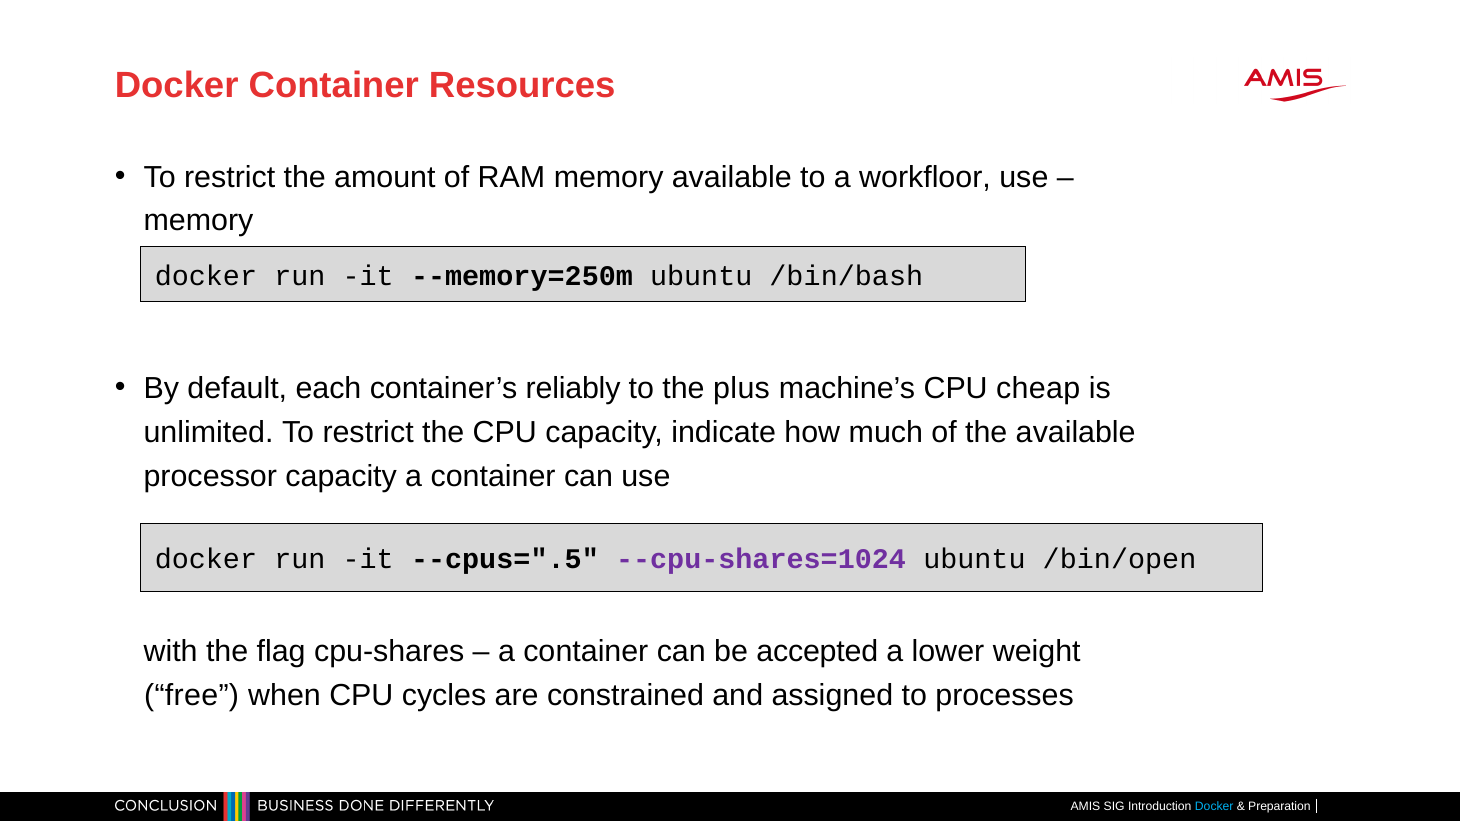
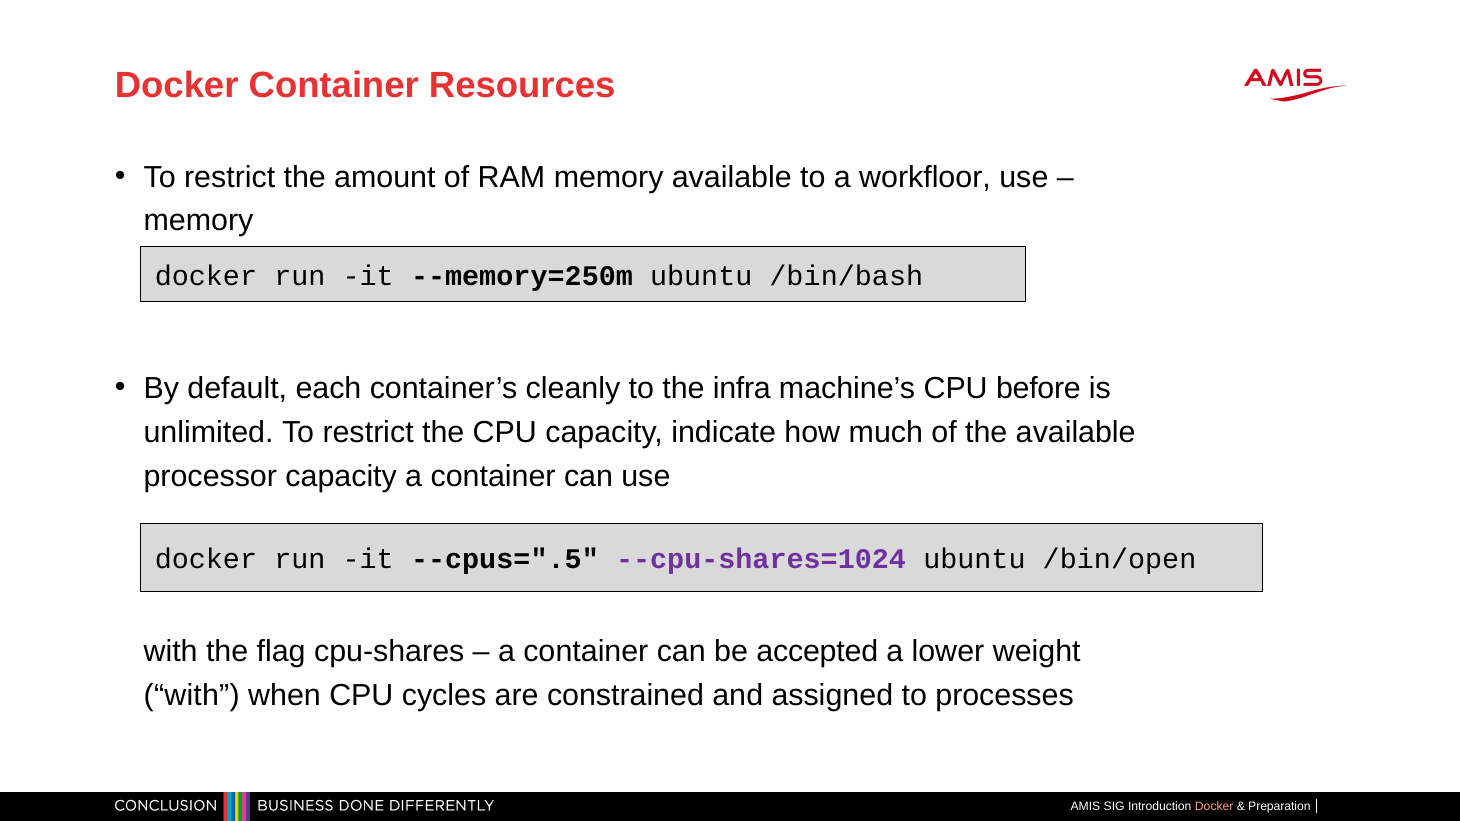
reliably: reliably -> cleanly (573, 389)
plus: plus -> infra (742, 389)
cheap: cheap -> before (1038, 389)
free: free -> with (192, 695)
Docker colour: light blue -> pink (1214, 807)
